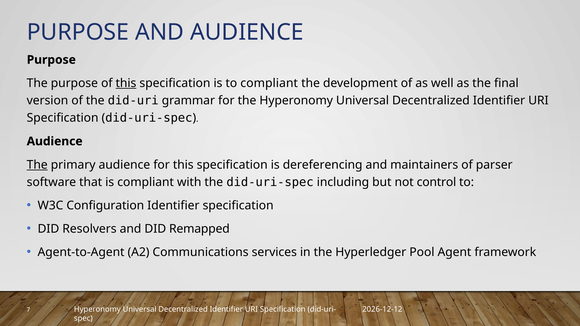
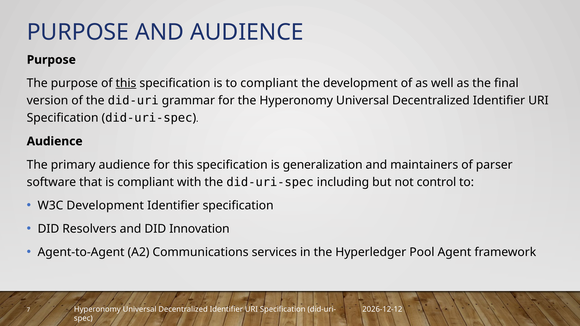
The underline: present -> none (37, 165)
dereferencing: dereferencing -> generalization (323, 165)
W3C Configuration: Configuration -> Development (105, 206)
Remapped: Remapped -> Innovation (199, 229)
